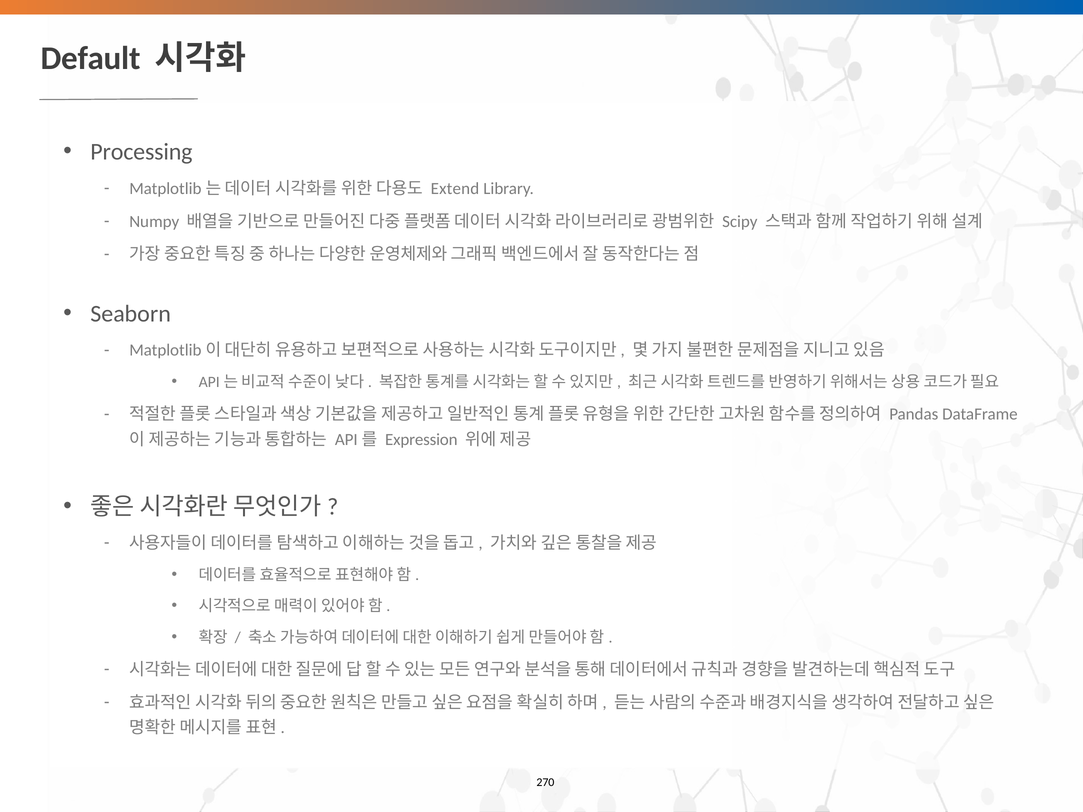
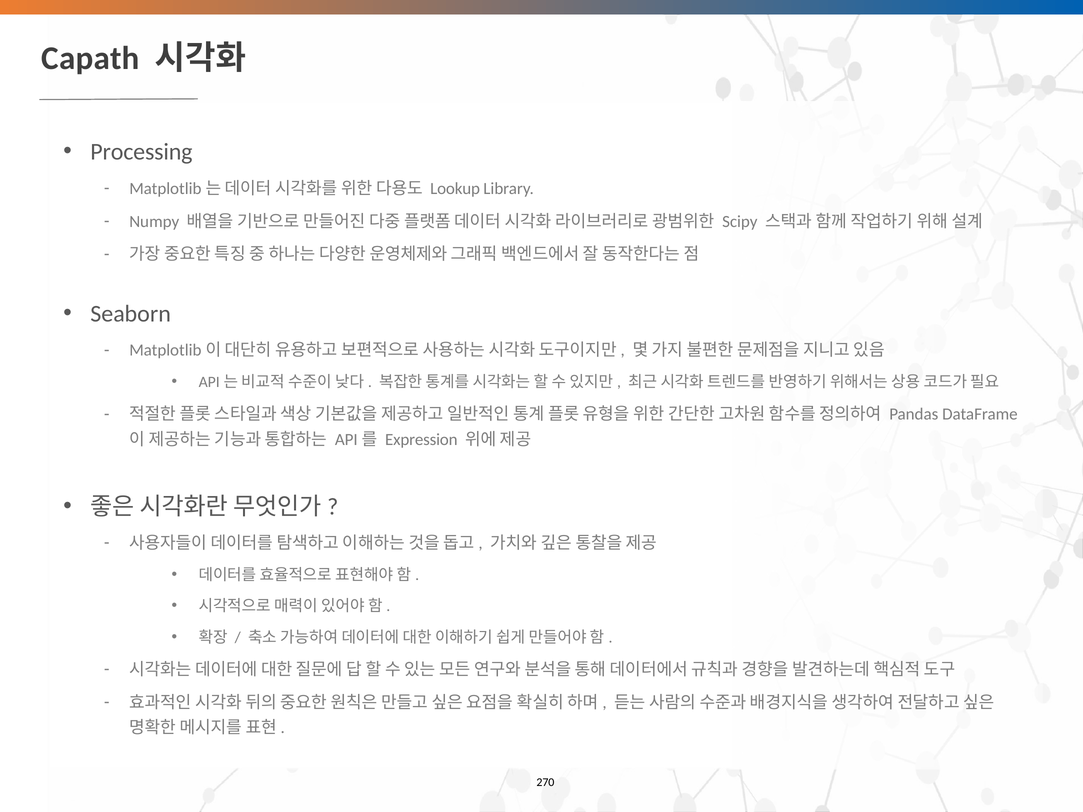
Default: Default -> Capath (90, 59)
Extend: Extend -> Lookup (455, 189)
